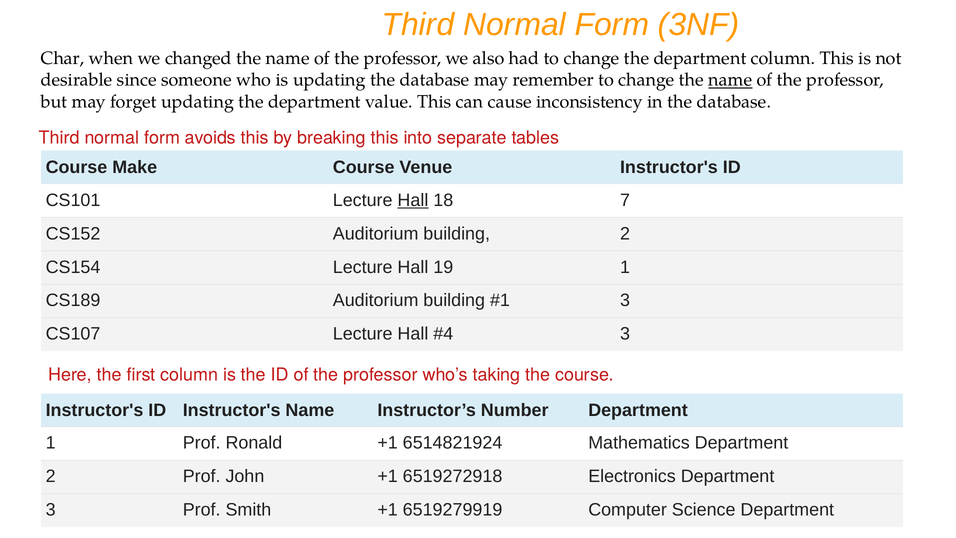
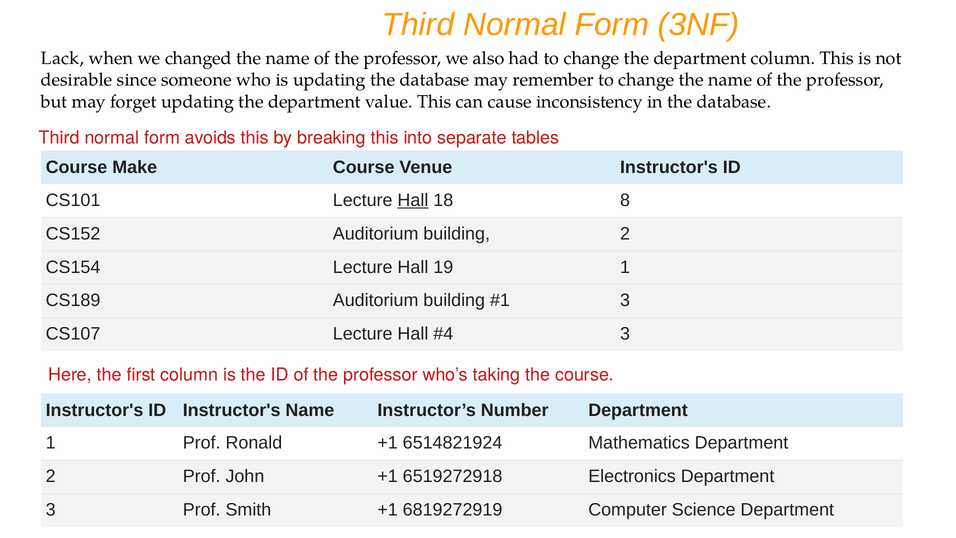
Char: Char -> Lack (62, 59)
name underline: present -> none (730, 80)
7: 7 -> 8 (625, 200)
6519279919: 6519279919 -> 6819272919 (453, 510)
